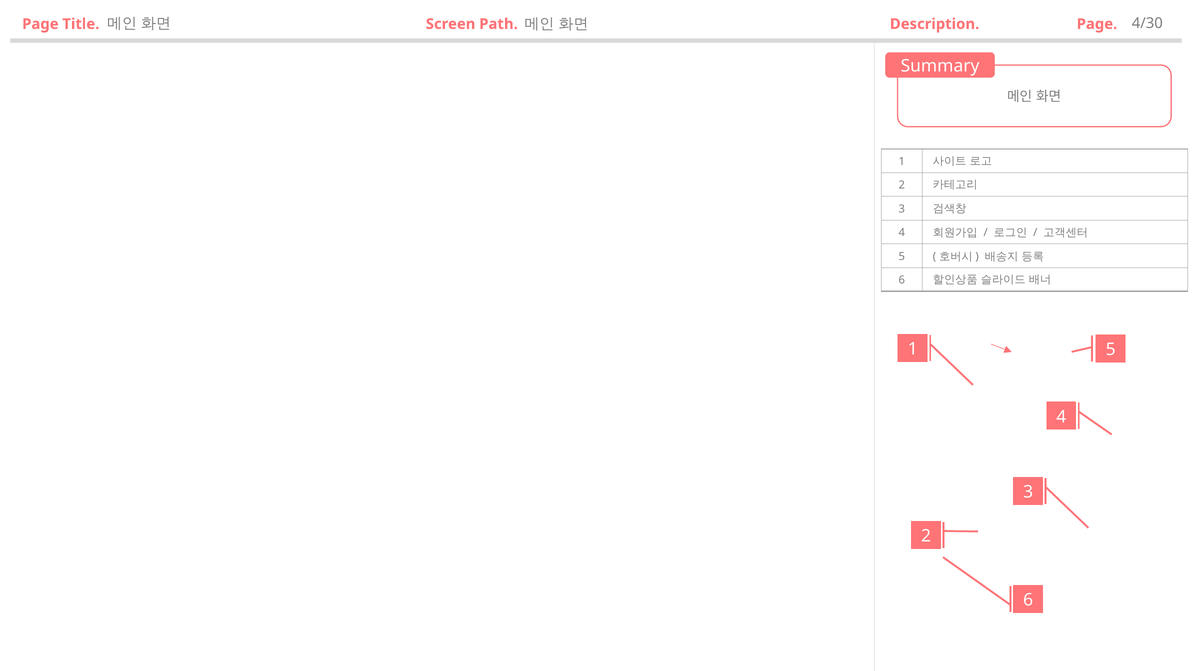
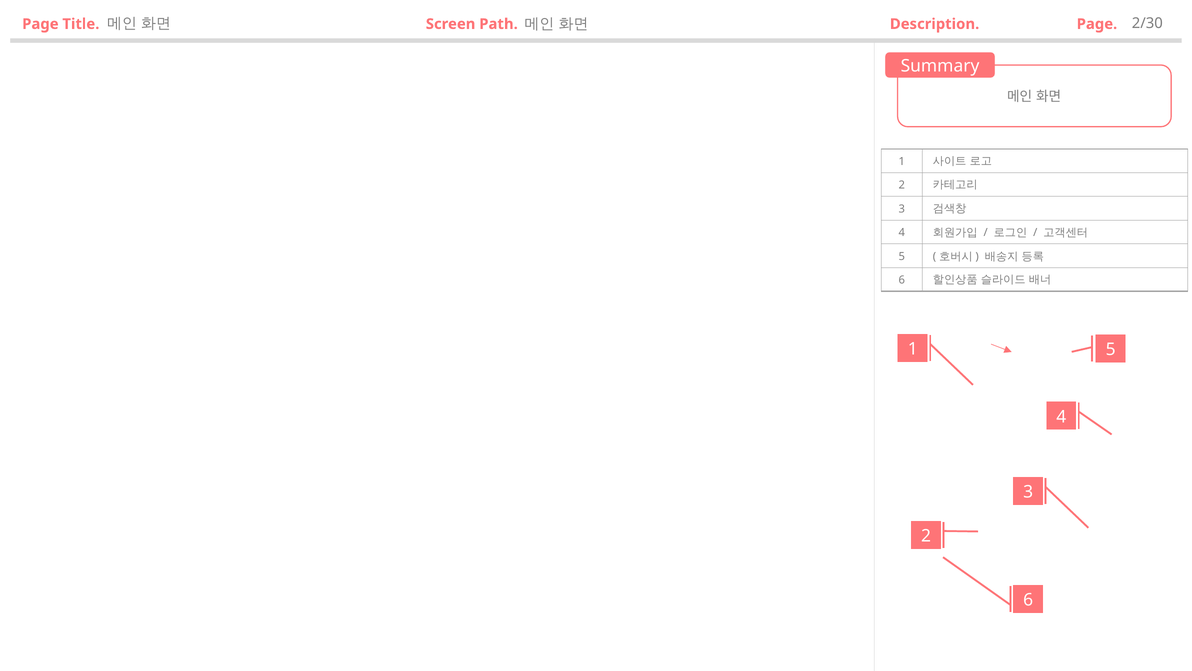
4/30: 4/30 -> 2/30 (1147, 23)
